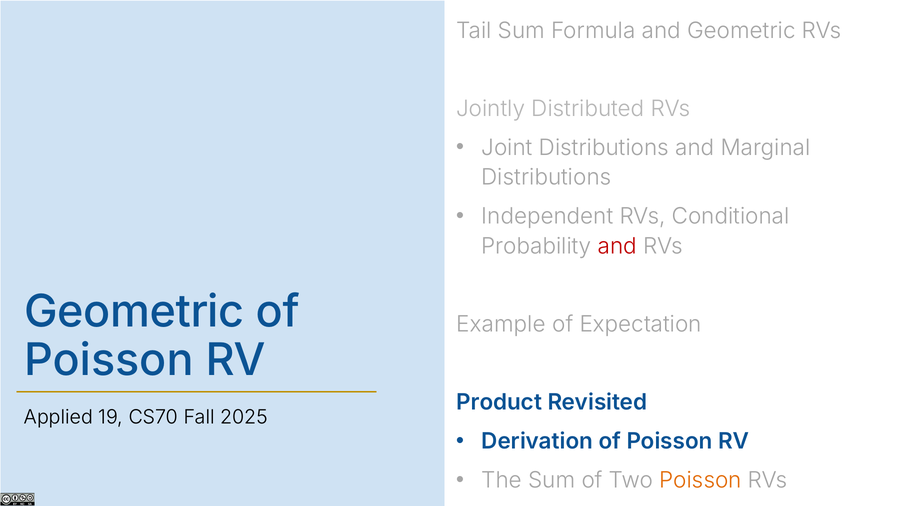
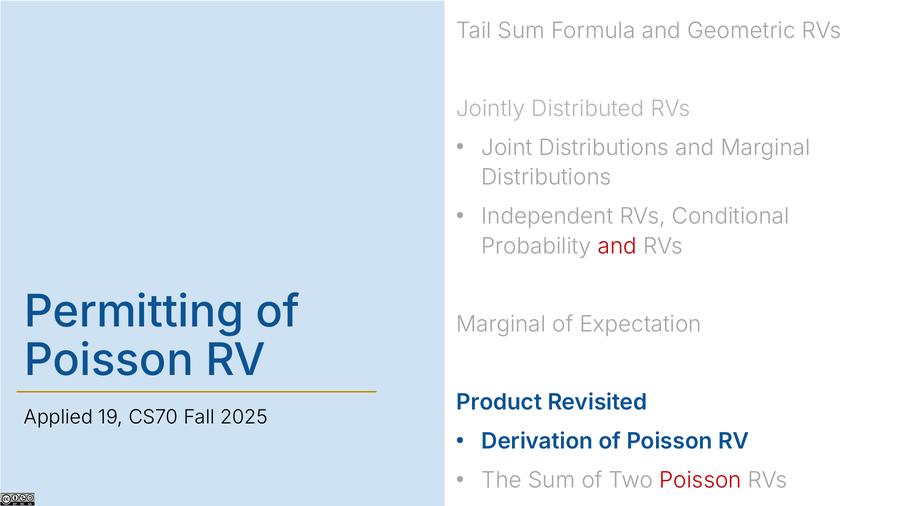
Geometric: Geometric -> Permitting (134, 312)
Example: Example -> Marginal (501, 324)
Poisson colour: orange -> red (701, 480)
